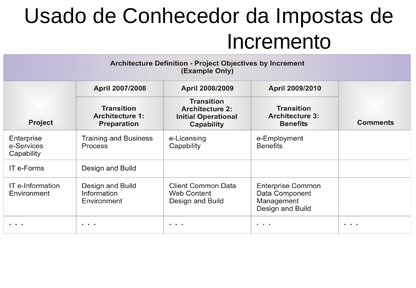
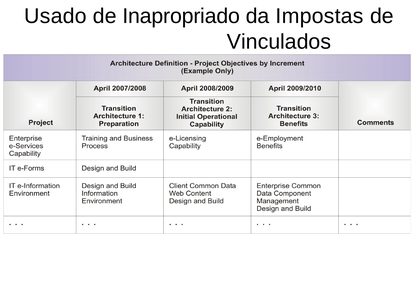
Conhecedor: Conhecedor -> Inapropriado (181, 16)
Incremento: Incremento -> Vinculados (279, 42)
